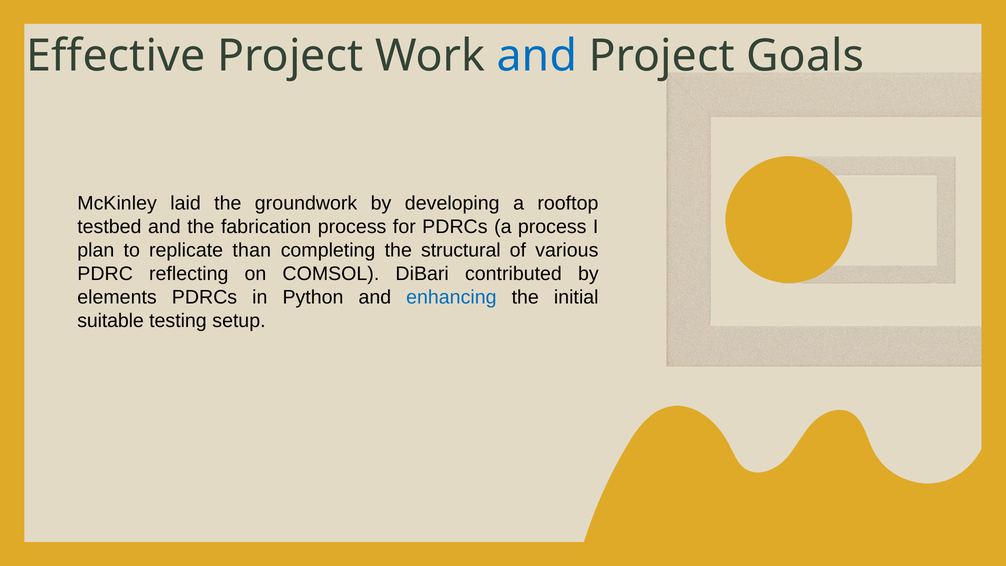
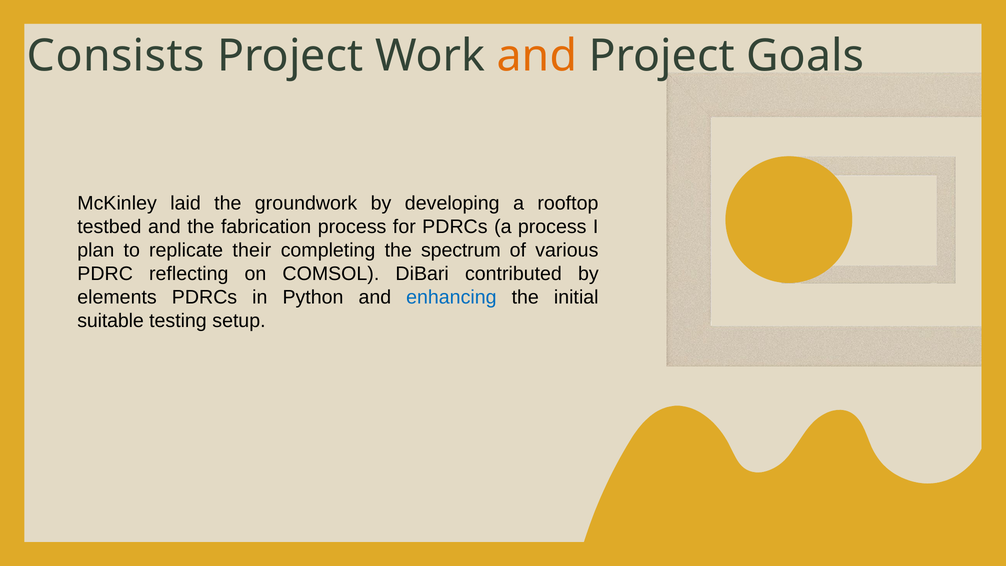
Effective: Effective -> Consists (116, 56)
and colour: blue -> orange (537, 56)
than: than -> their (252, 250)
structural: structural -> spectrum (461, 250)
